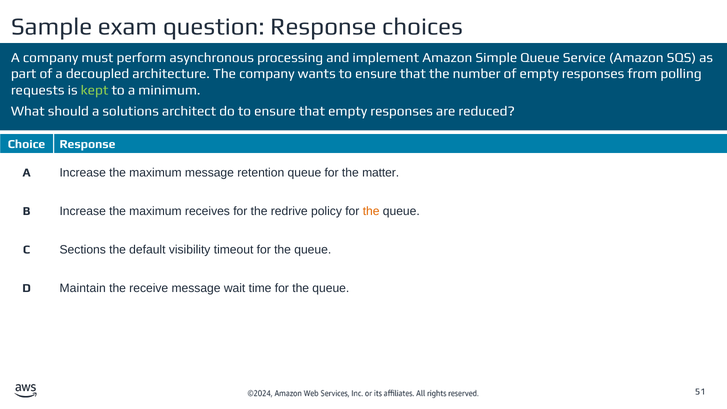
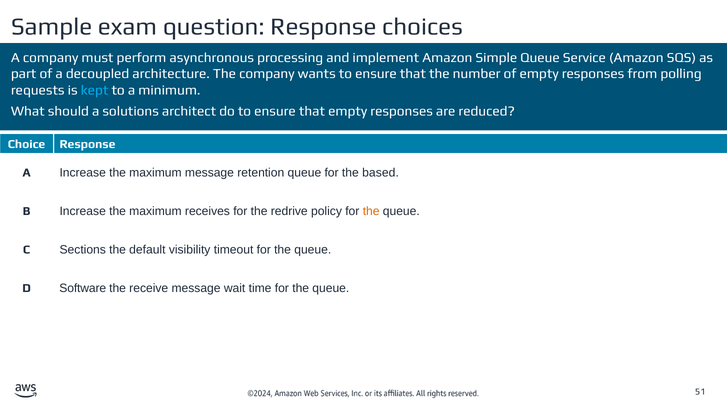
kept colour: light green -> light blue (95, 90)
matter: matter -> based (381, 173)
Maintain: Maintain -> Software (83, 288)
